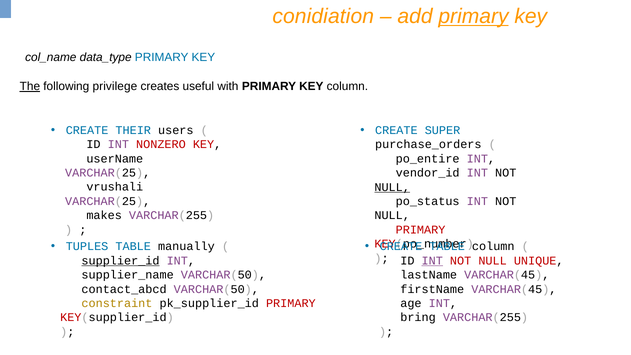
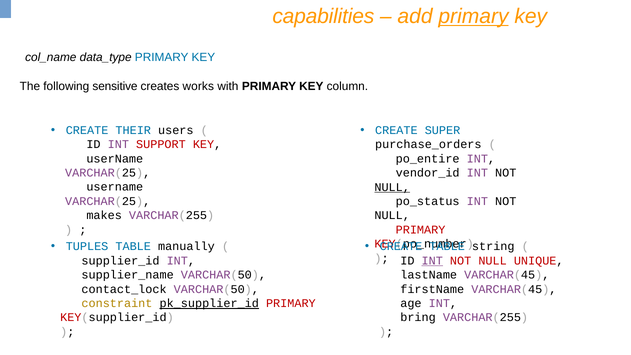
conidiation: conidiation -> capabilities (323, 16)
The underline: present -> none (30, 86)
privilege: privilege -> sensitive (115, 86)
useful: useful -> works (198, 86)
NONZERO: NONZERO -> SUPPORT (161, 144)
vrushali: vrushali -> username (115, 187)
column: column -> string (493, 247)
supplier_id underline: present -> none (121, 261)
contact_abcd: contact_abcd -> contact_lock (124, 289)
pk_supplier_id underline: none -> present (209, 303)
